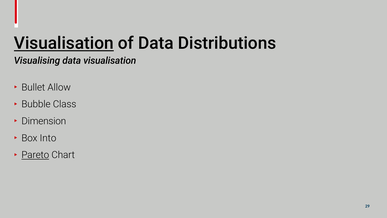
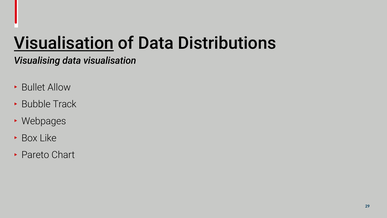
Class: Class -> Track (65, 104)
Dimension: Dimension -> Webpages (44, 121)
Into: Into -> Like (48, 138)
Pareto underline: present -> none (35, 155)
